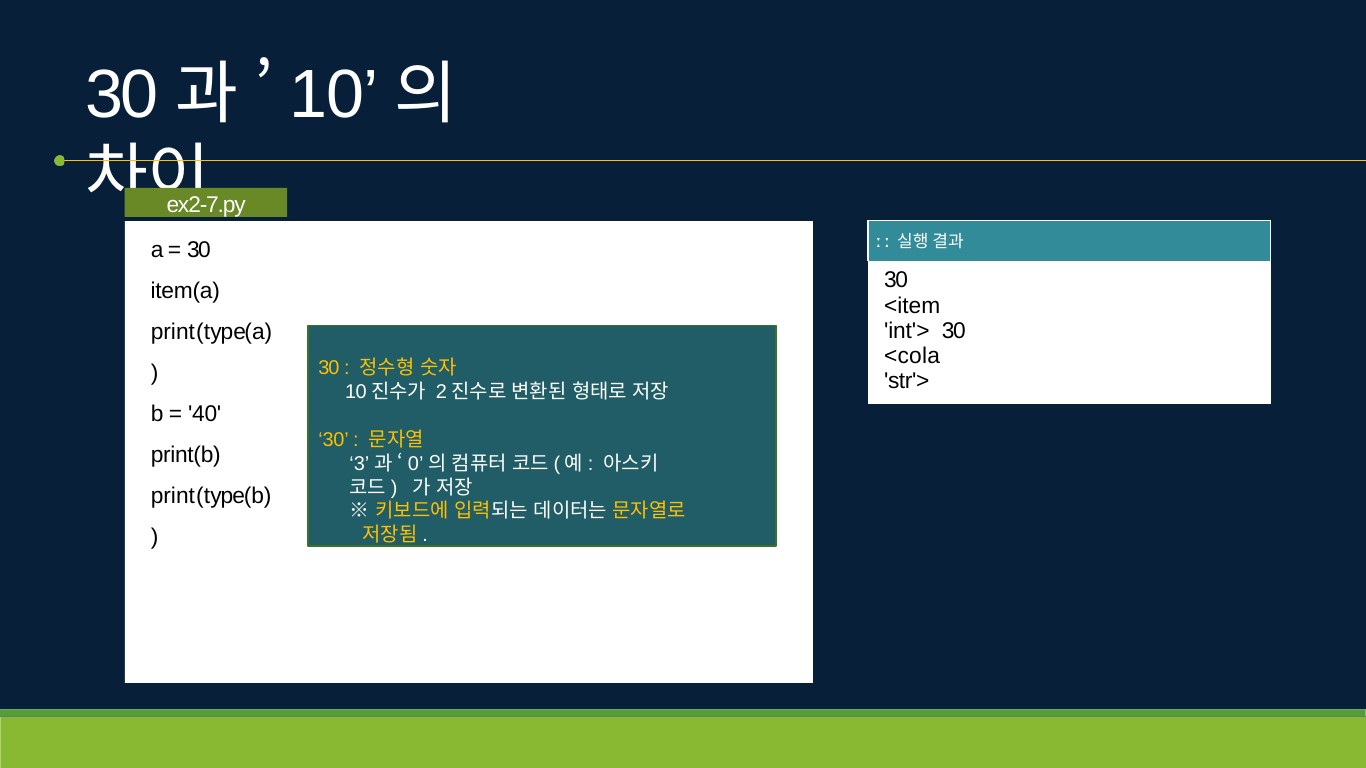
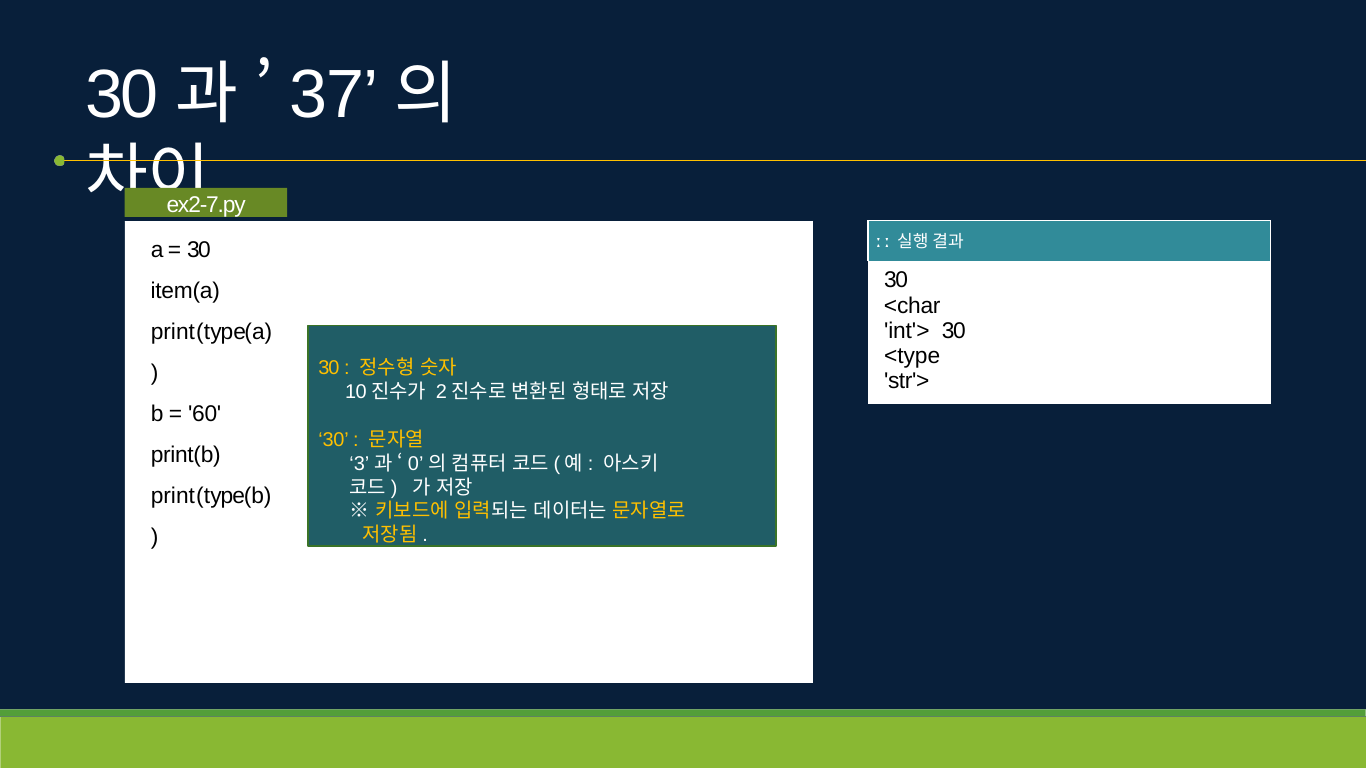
10: 10 -> 37 (334, 95)
<item: <item -> <char (912, 306)
<cola: <cola -> <type (912, 356)
40: 40 -> 60 (205, 414)
